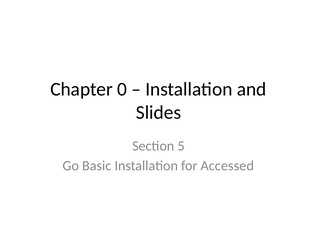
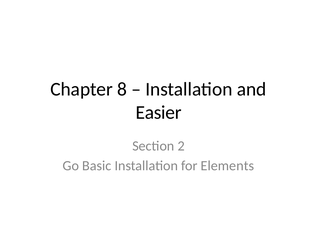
0: 0 -> 8 (122, 89)
Slides: Slides -> Easier (159, 112)
5: 5 -> 2 (181, 146)
Accessed: Accessed -> Elements (227, 165)
